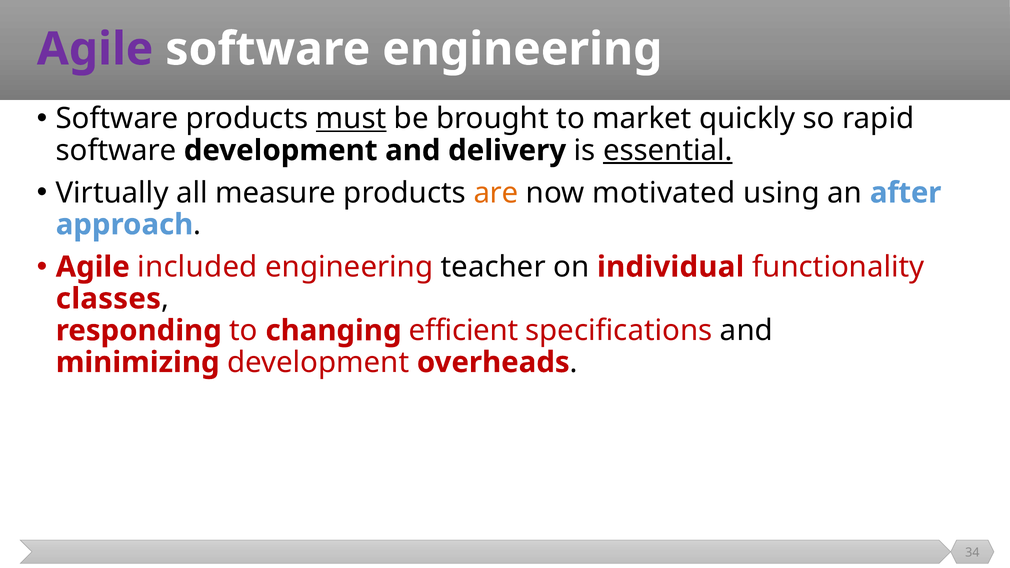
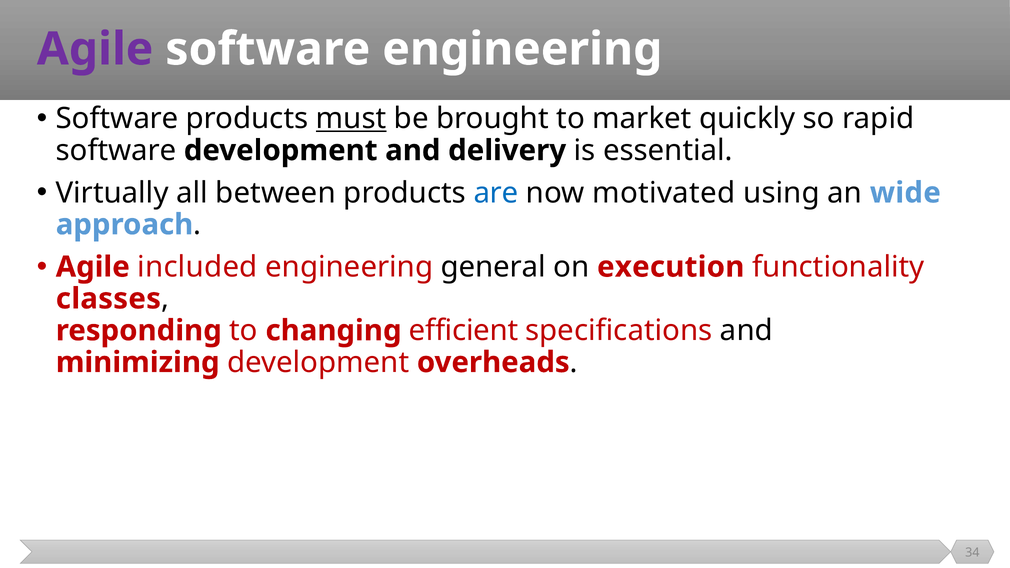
essential underline: present -> none (668, 150)
measure: measure -> between (276, 193)
are colour: orange -> blue (496, 193)
after: after -> wide (905, 193)
teacher: teacher -> general (493, 267)
individual: individual -> execution (671, 267)
